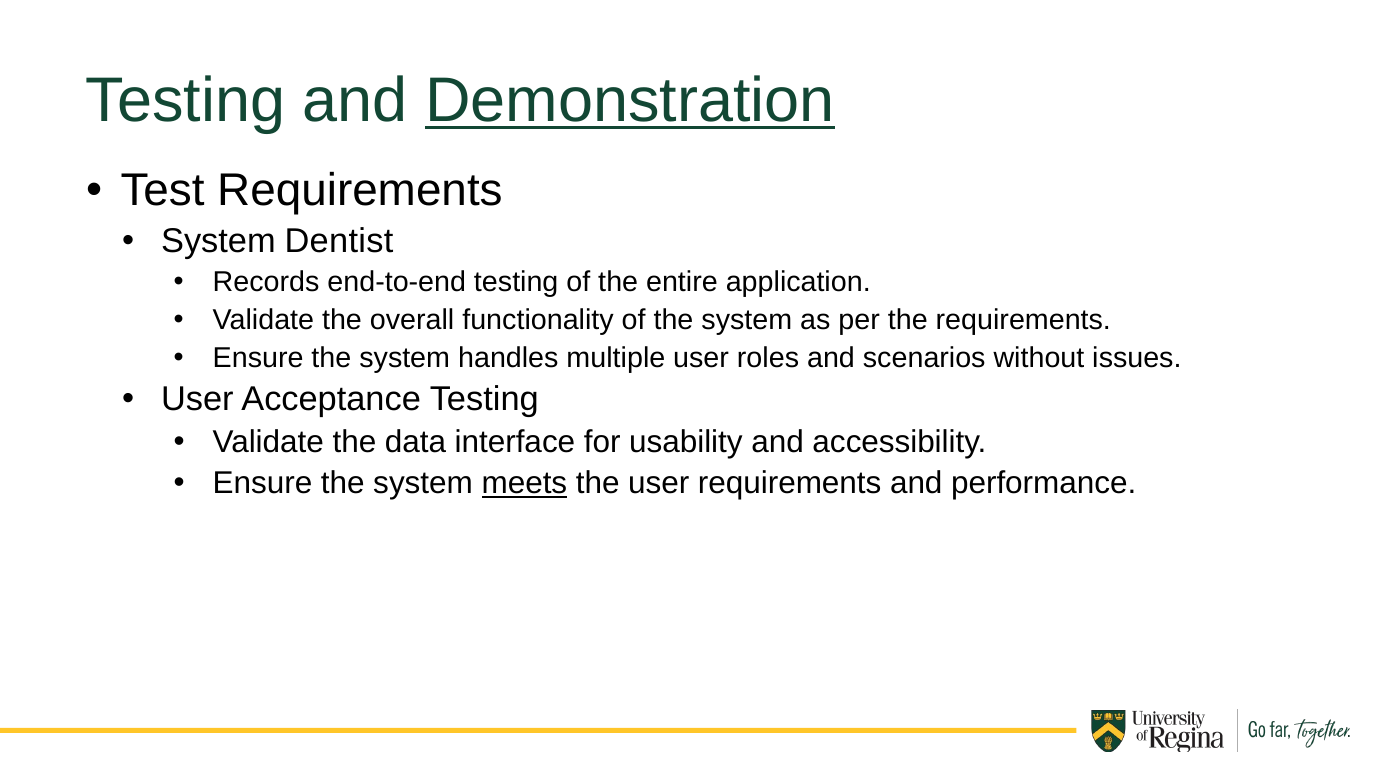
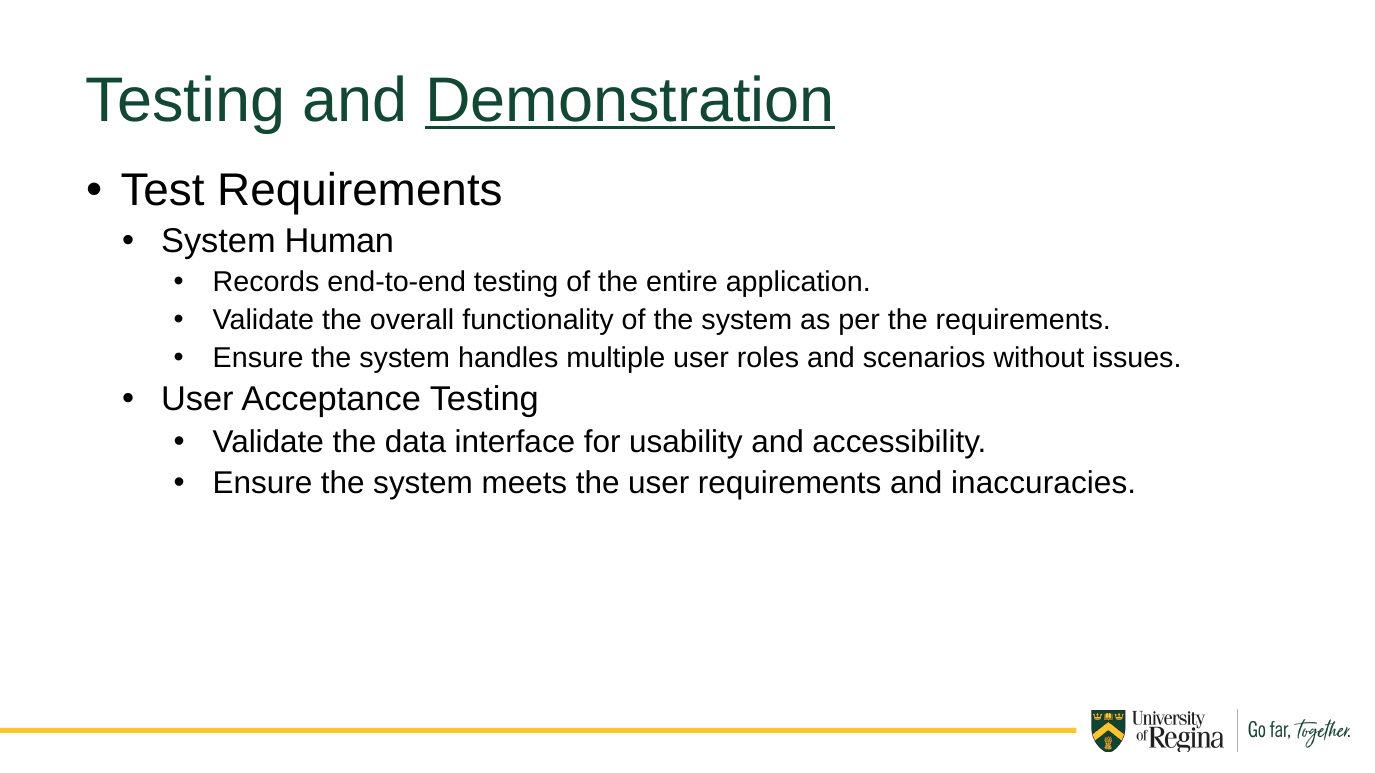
Dentist: Dentist -> Human (339, 241)
meets underline: present -> none (524, 484)
performance: performance -> inaccuracies (1044, 484)
